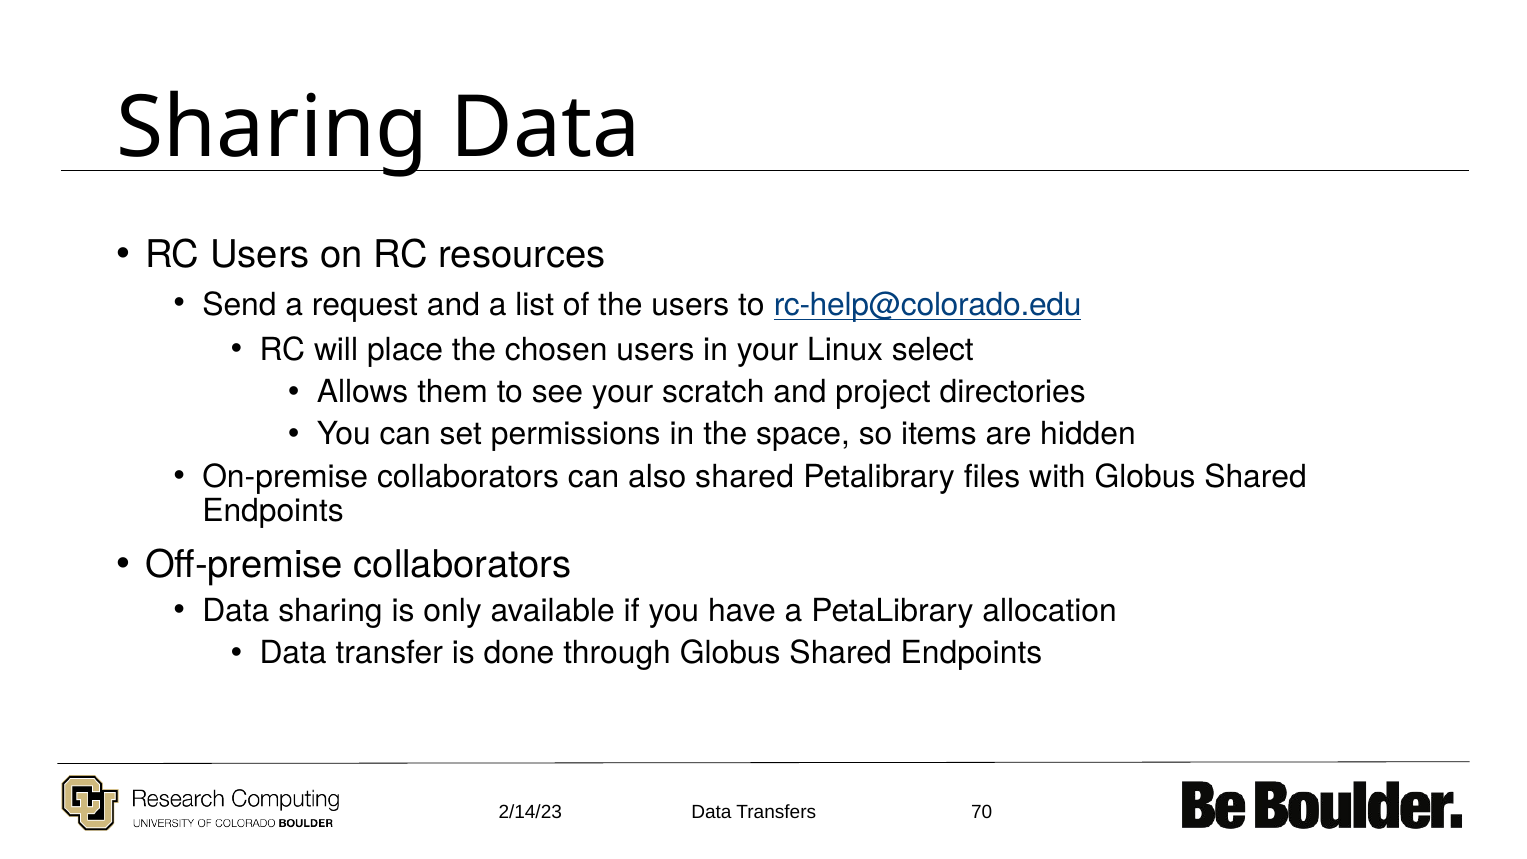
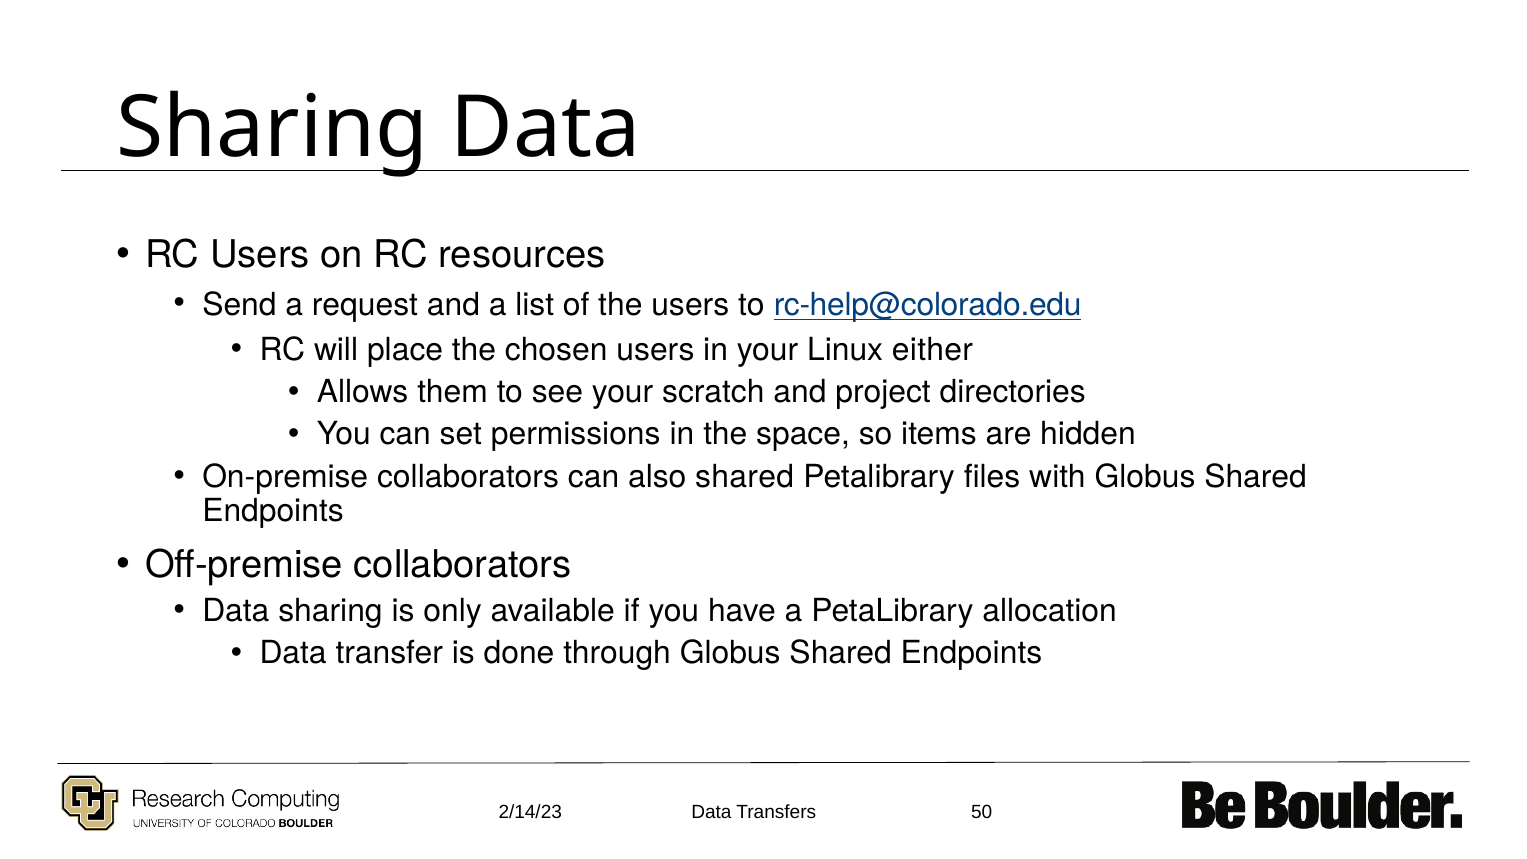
select: select -> either (933, 350)
70: 70 -> 50 (982, 813)
